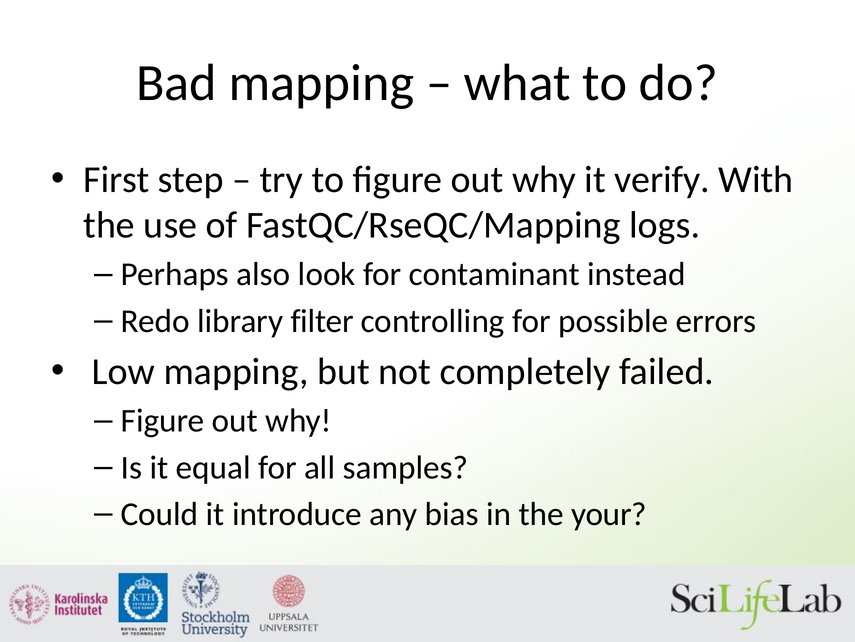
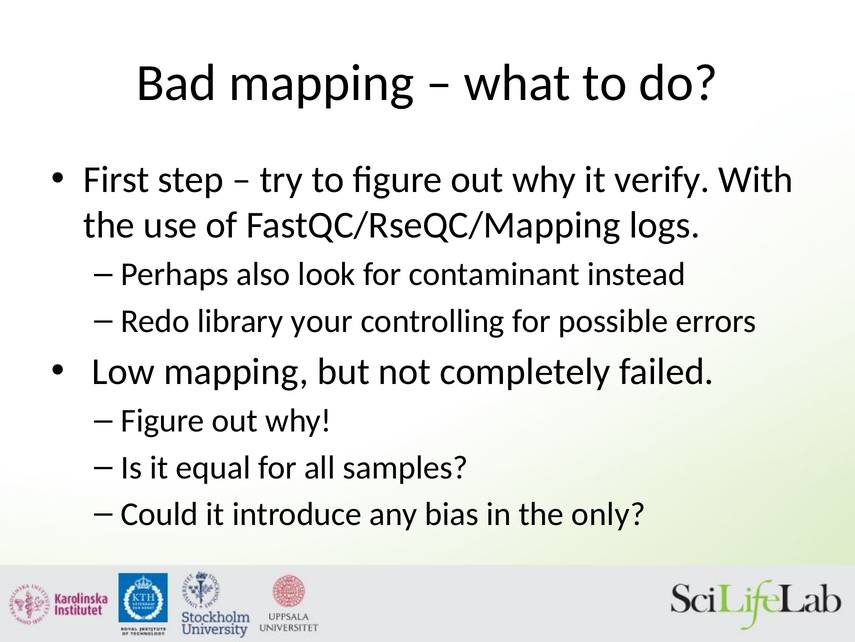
filter: filter -> your (322, 321)
your: your -> only (609, 514)
